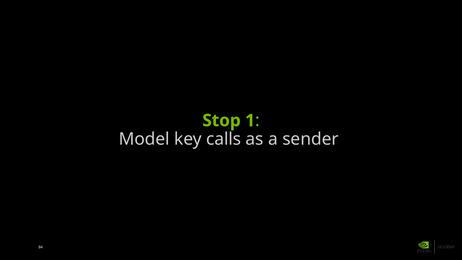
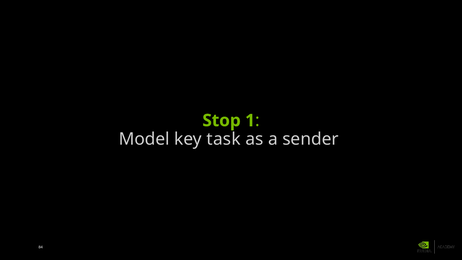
calls: calls -> task (224, 139)
